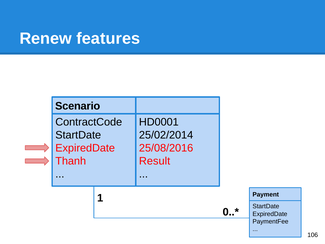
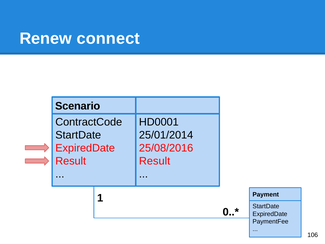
features: features -> connect (108, 39)
25/02/2014: 25/02/2014 -> 25/01/2014 (166, 135)
Thanh: Thanh -> Result (71, 161)
